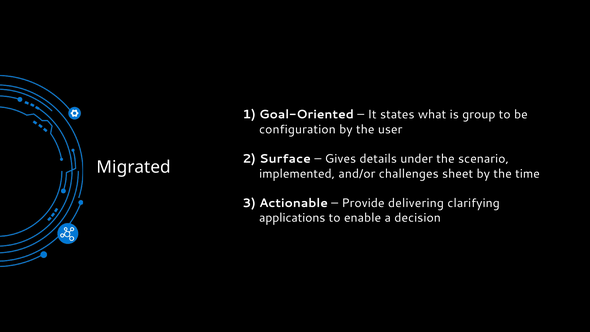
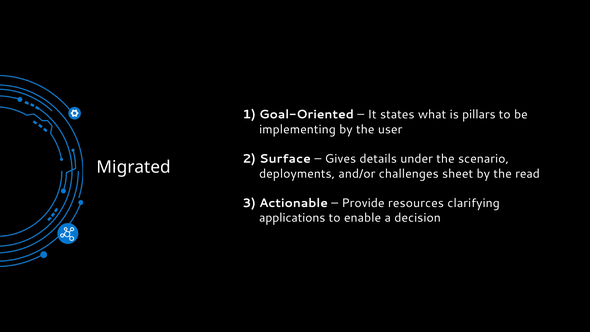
group: group -> pillars (479, 115)
configuration: configuration -> implementing (297, 129)
implemented: implemented -> deployments (297, 174)
time: time -> read (528, 174)
delivering: delivering -> resources (416, 203)
